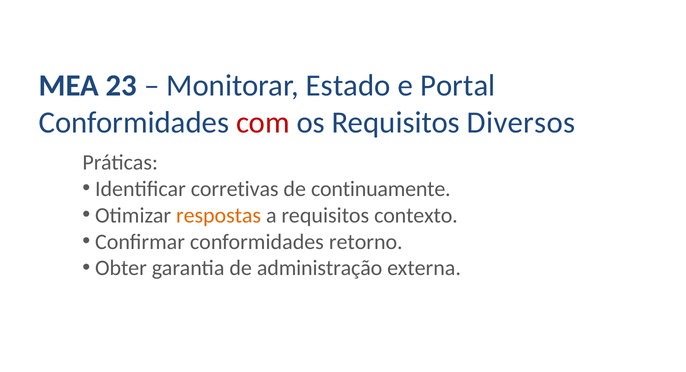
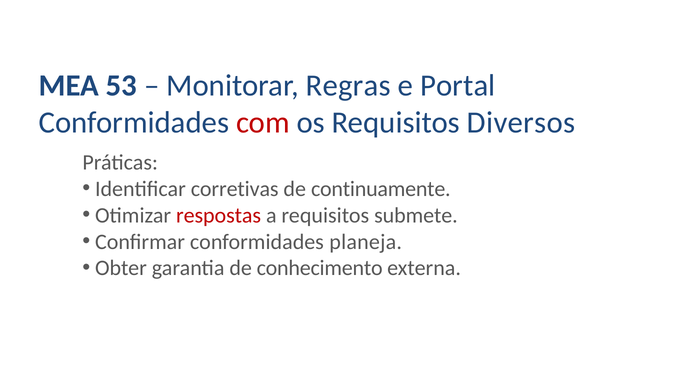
23: 23 -> 53 (122, 86)
Estado: Estado -> Regras (348, 86)
respostas colour: orange -> red (219, 215)
contexto: contexto -> submete (416, 215)
retorno: retorno -> planeja (366, 242)
administração: administração -> conhecimento (320, 268)
